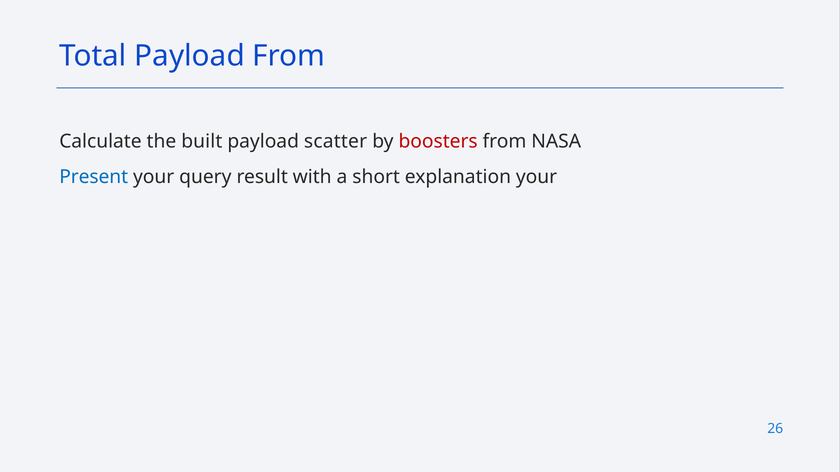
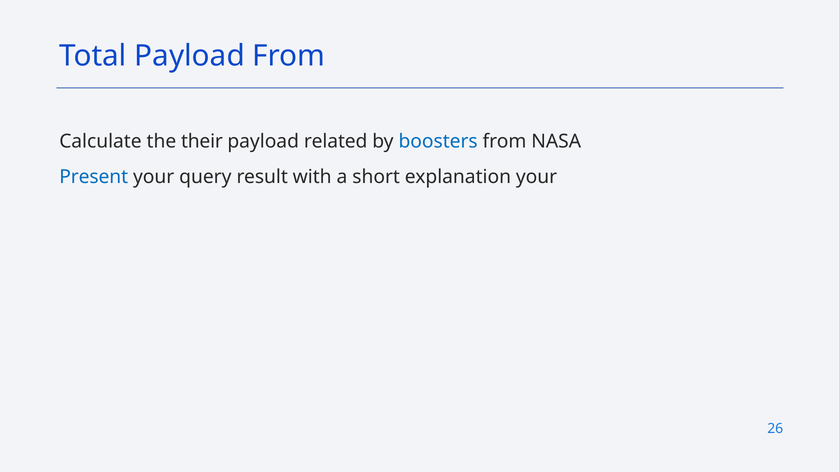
built: built -> their (202, 142)
scatter: scatter -> related (336, 142)
boosters colour: red -> blue (438, 142)
